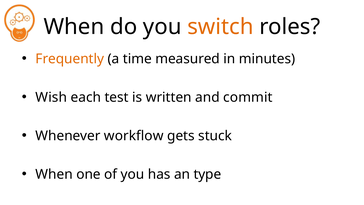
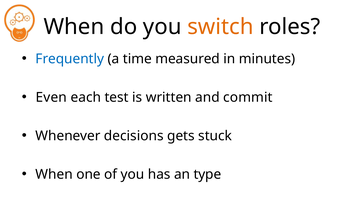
Frequently colour: orange -> blue (70, 59)
Wish: Wish -> Even (51, 97)
workflow: workflow -> decisions (134, 136)
